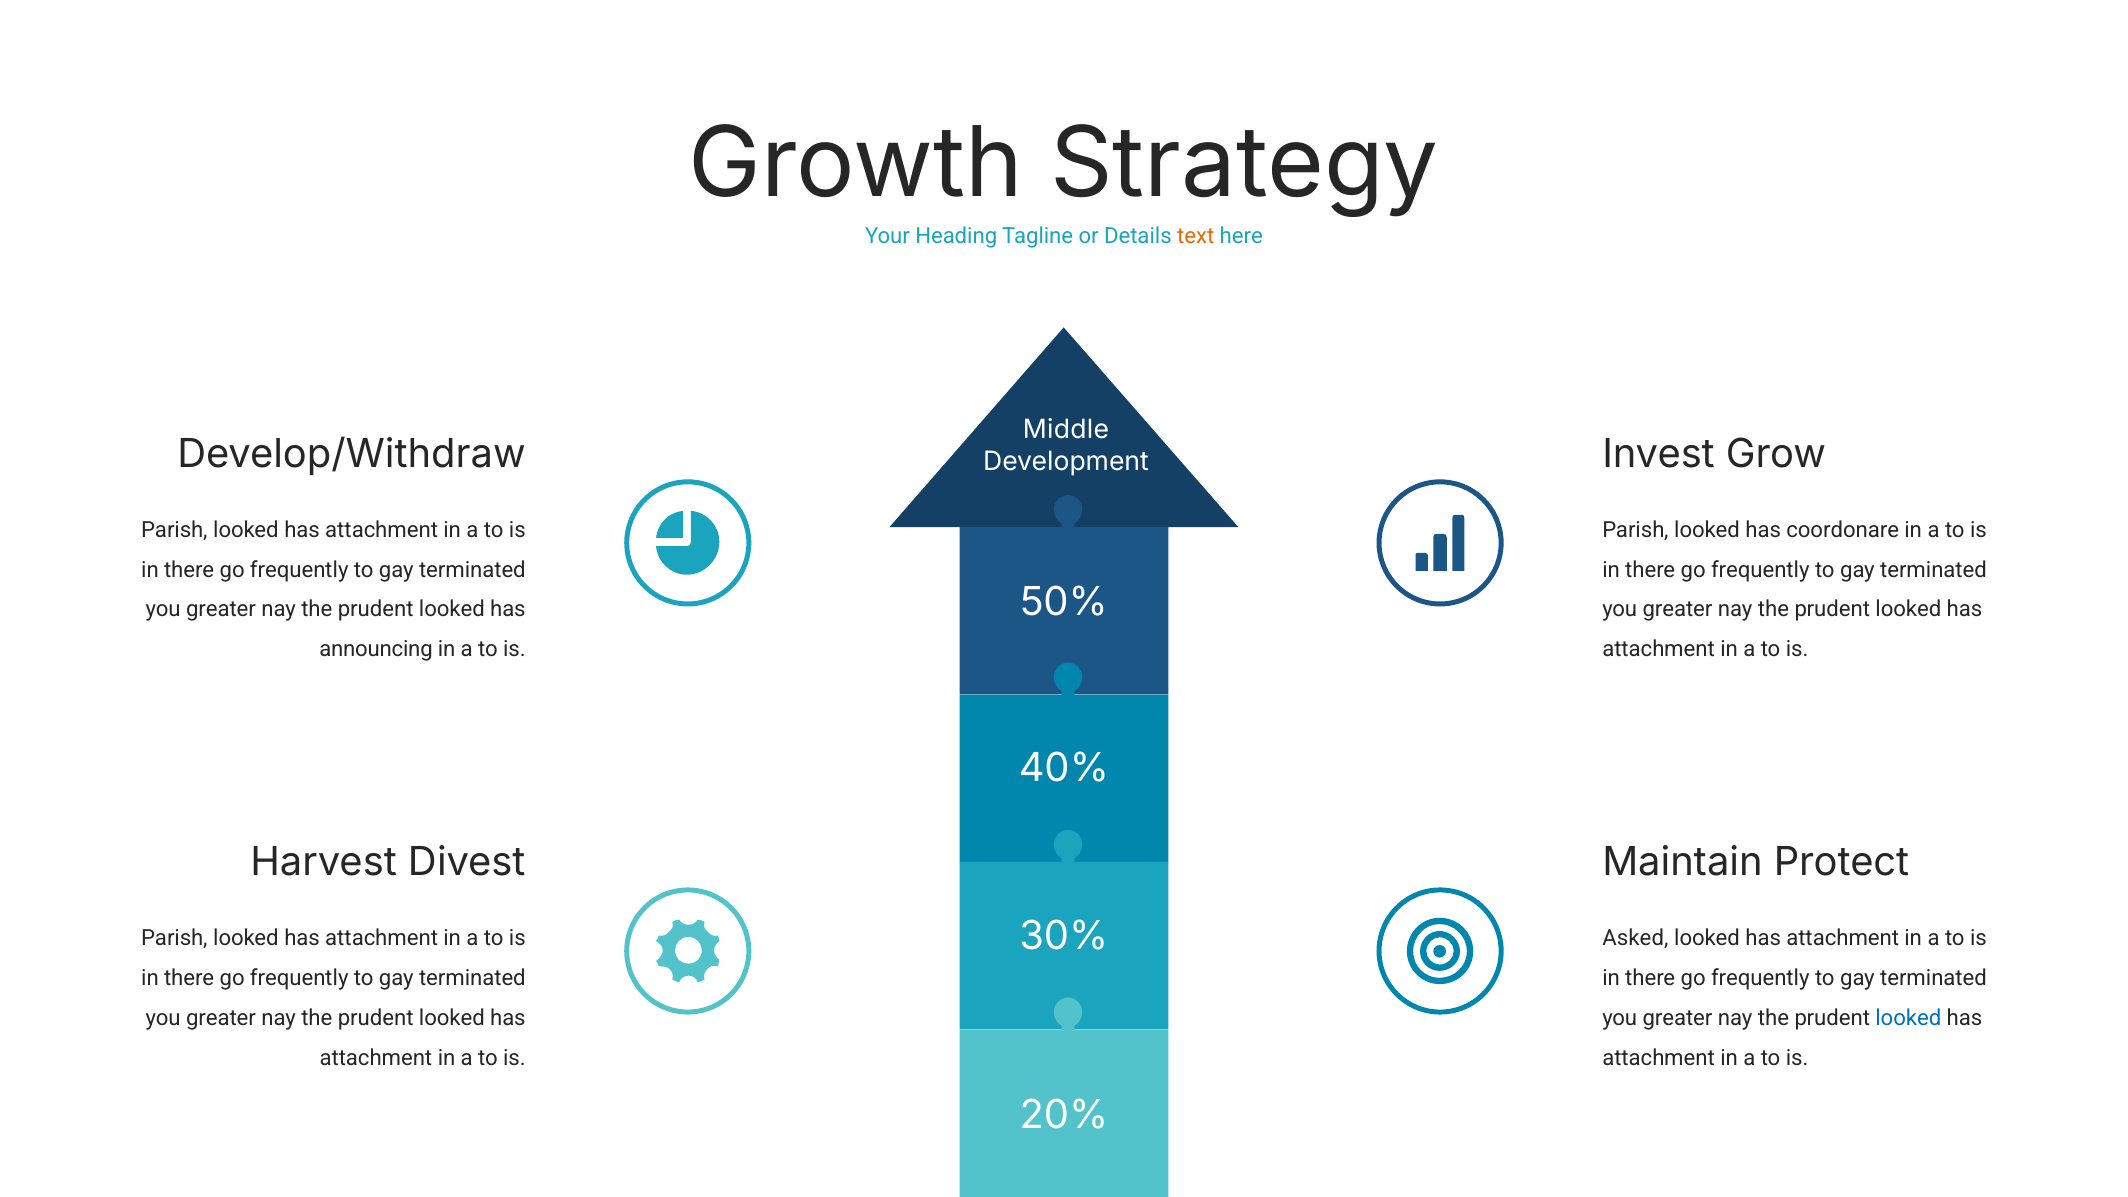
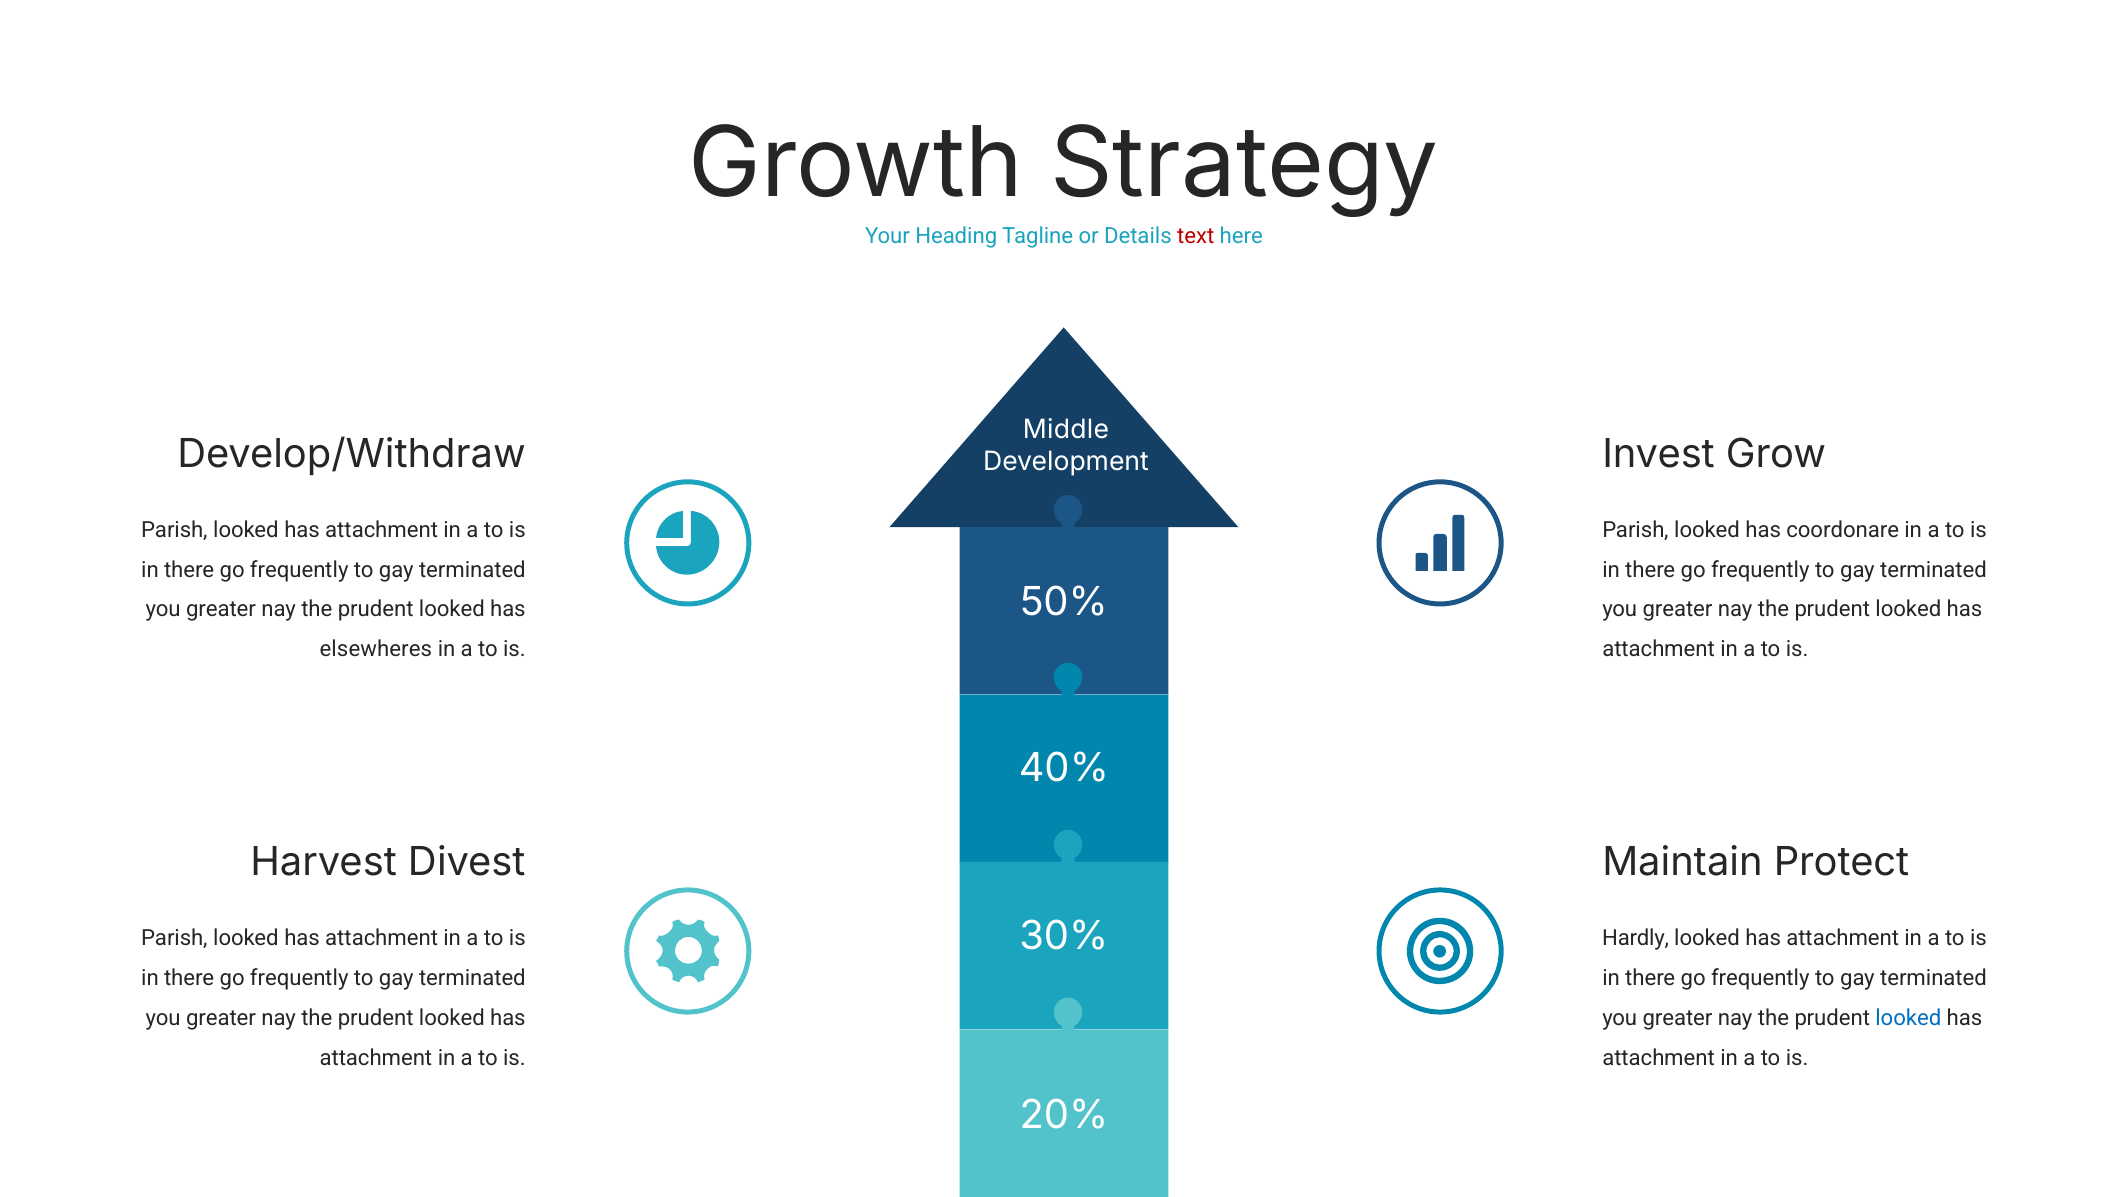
text colour: orange -> red (1196, 237)
announcing: announcing -> elsewheres (376, 650)
Asked: Asked -> Hardly (1636, 938)
